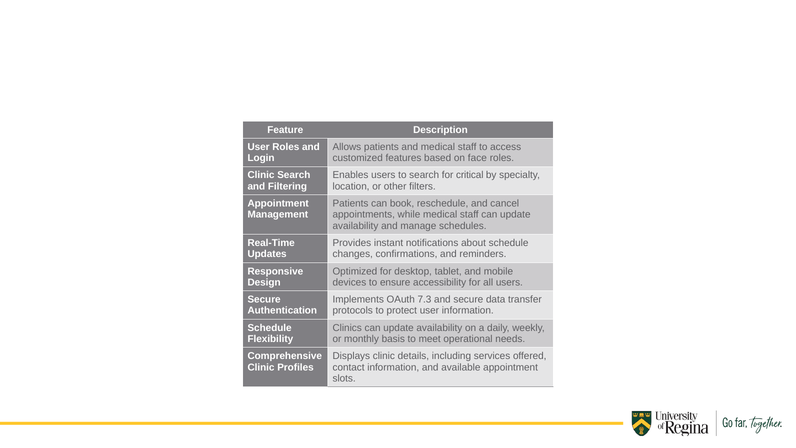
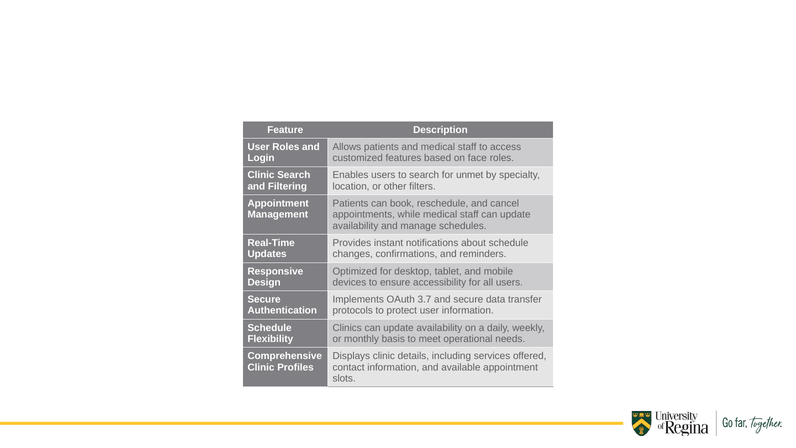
critical: critical -> unmet (470, 175)
7.3: 7.3 -> 3.7 (424, 299)
